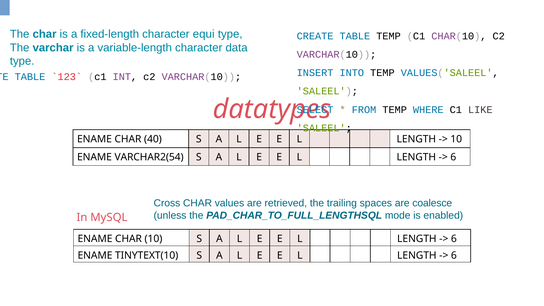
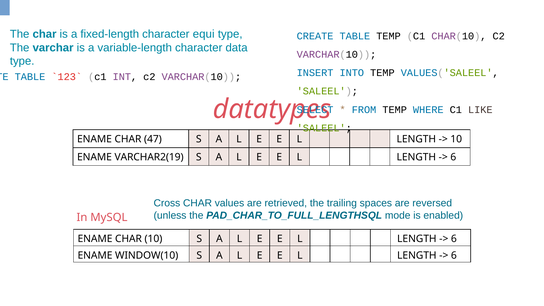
40: 40 -> 47 (153, 139)
VARCHAR2(54: VARCHAR2(54 -> VARCHAR2(19 (149, 157)
coalesce: coalesce -> reversed (432, 203)
TINYTEXT(10: TINYTEXT(10 -> WINDOW(10 (147, 255)
